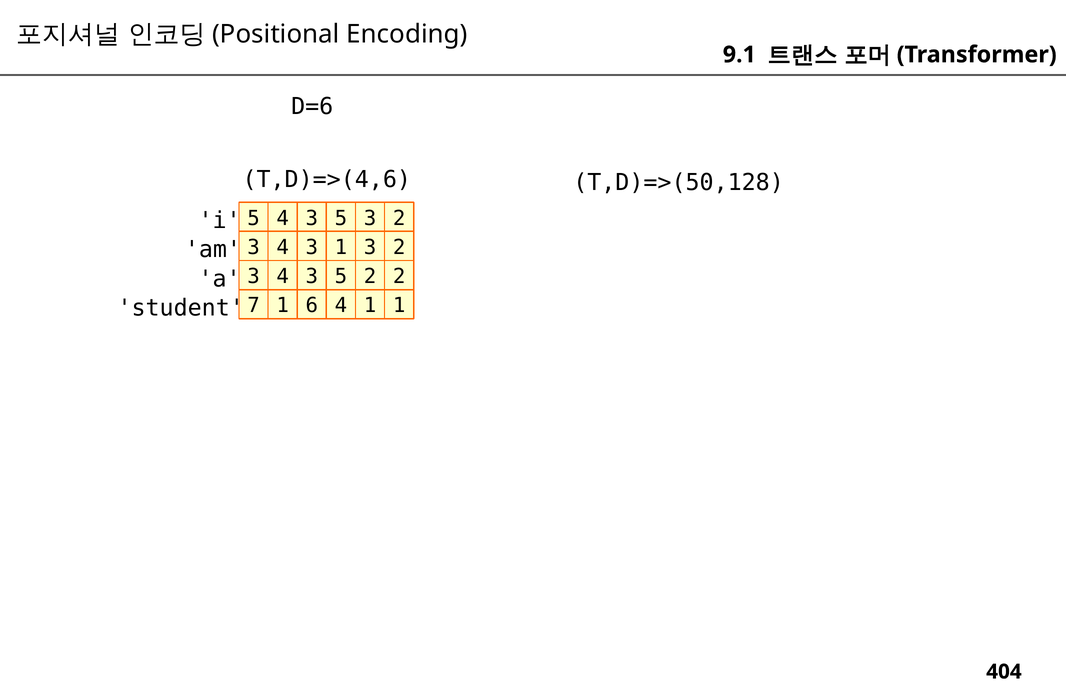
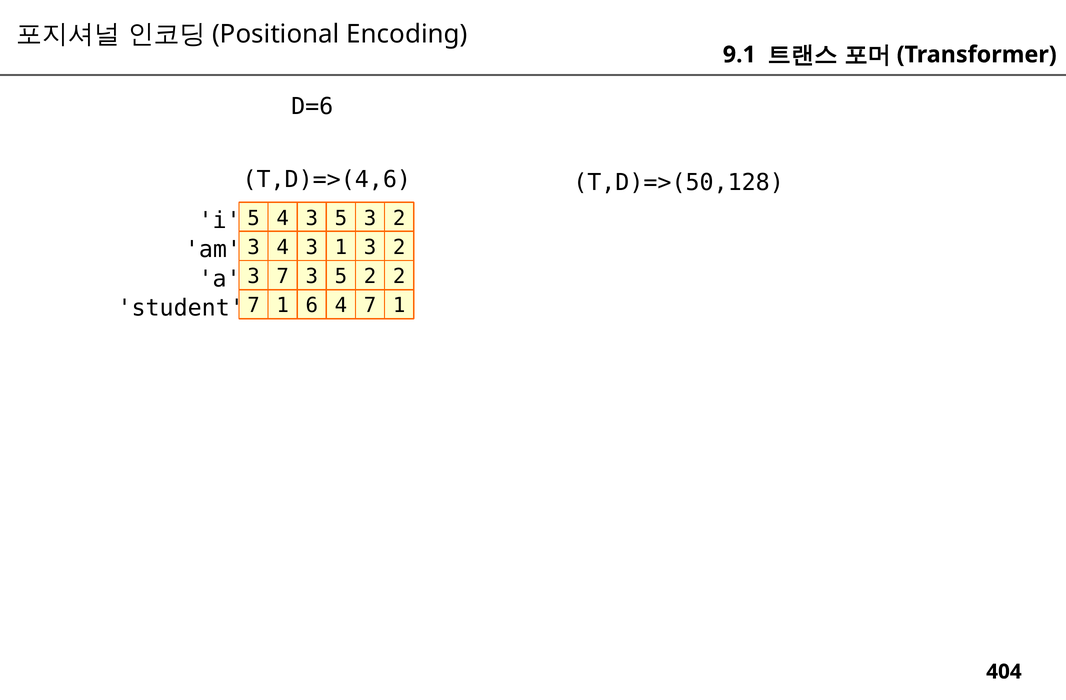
4: 4 -> 7 (283, 277)
4 1: 1 -> 7 (370, 306)
